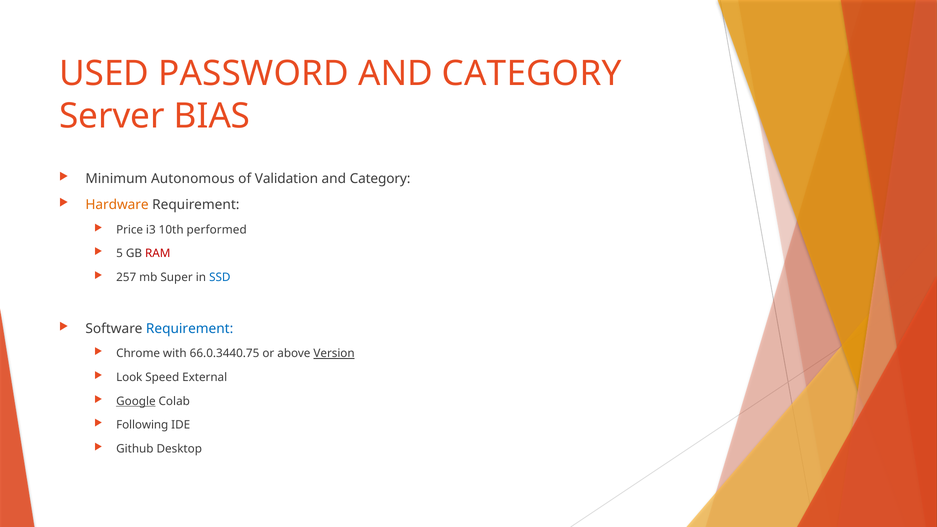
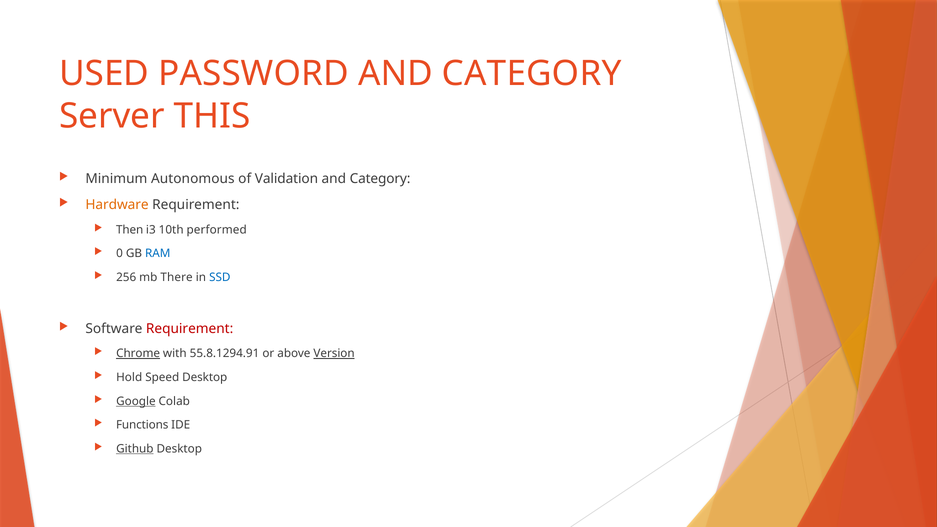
BIAS: BIAS -> THIS (212, 116)
Price: Price -> Then (130, 230)
5: 5 -> 0 (120, 254)
RAM colour: red -> blue (158, 254)
257: 257 -> 256 (126, 277)
Super: Super -> There (177, 277)
Requirement colour: blue -> red (190, 329)
Chrome underline: none -> present (138, 354)
66.0.3440.75: 66.0.3440.75 -> 55.8.1294.91 (225, 354)
Look: Look -> Hold (129, 377)
Speed External: External -> Desktop (205, 377)
Following: Following -> Functions (142, 425)
Github underline: none -> present (135, 449)
